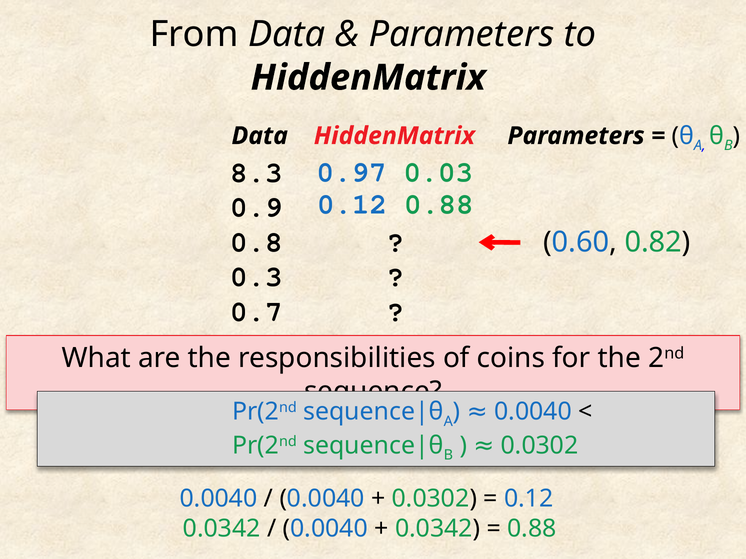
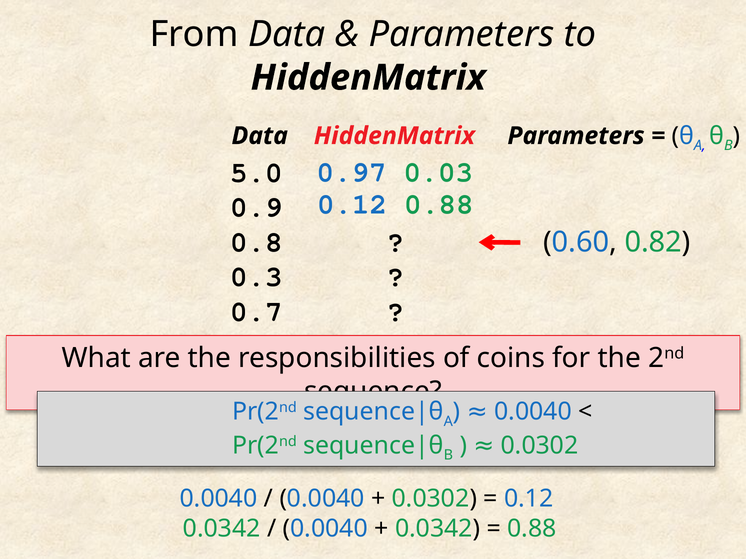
8.3: 8.3 -> 5.0 (257, 173)
